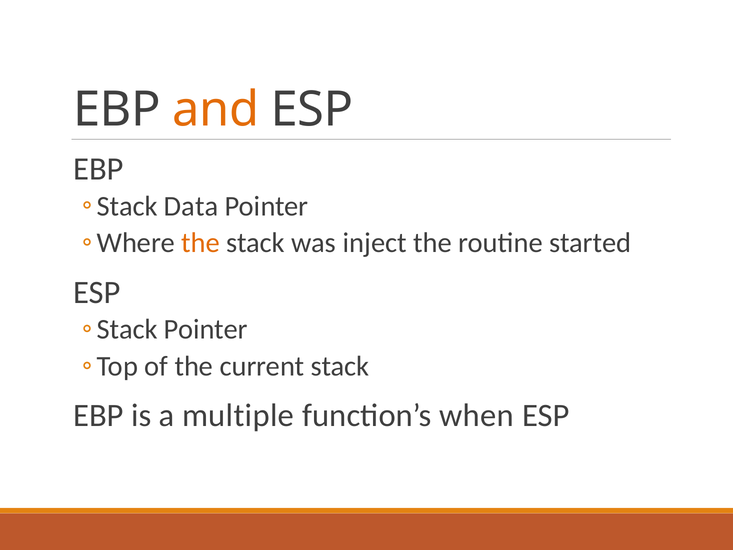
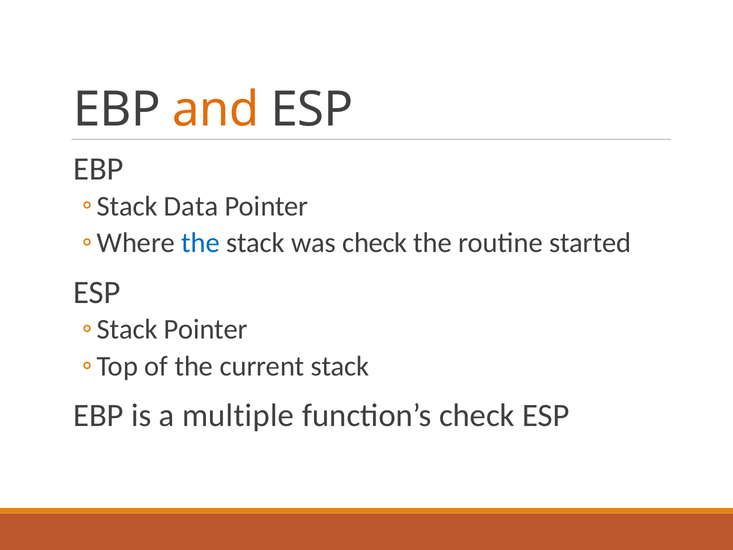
the colour: orange -> blue (201, 243)
was inject: inject -> check (375, 243)
function’s when: when -> check (477, 415)
